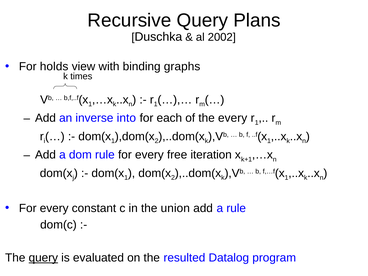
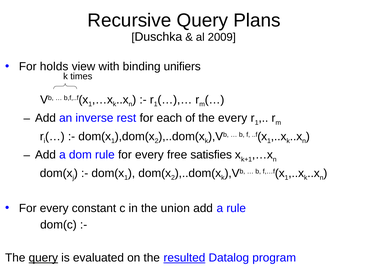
2002: 2002 -> 2009 (222, 37)
graphs: graphs -> unifiers (182, 67)
into: into -> rest (126, 118)
iteration: iteration -> satisfies (211, 155)
resulted underline: none -> present (184, 258)
